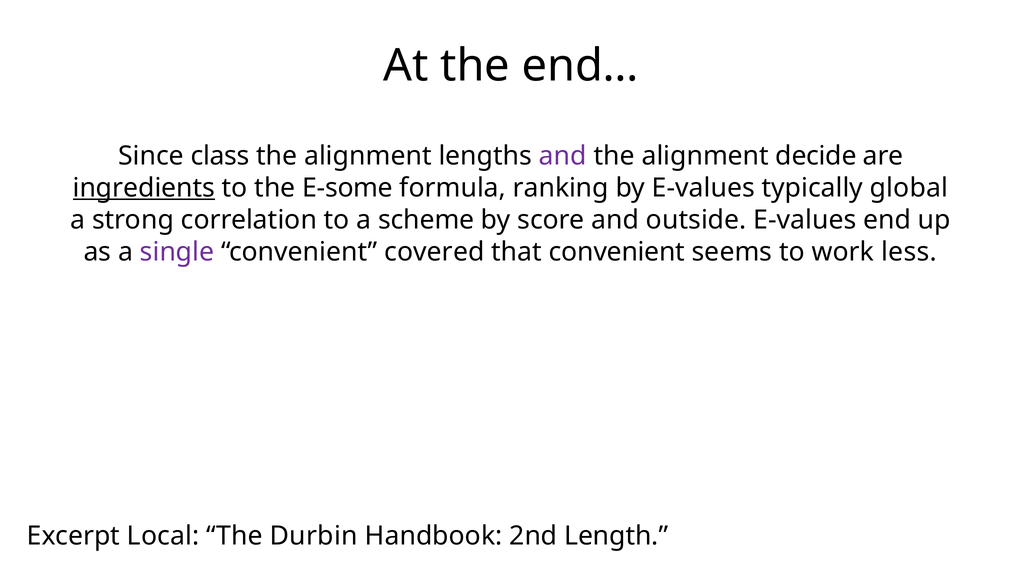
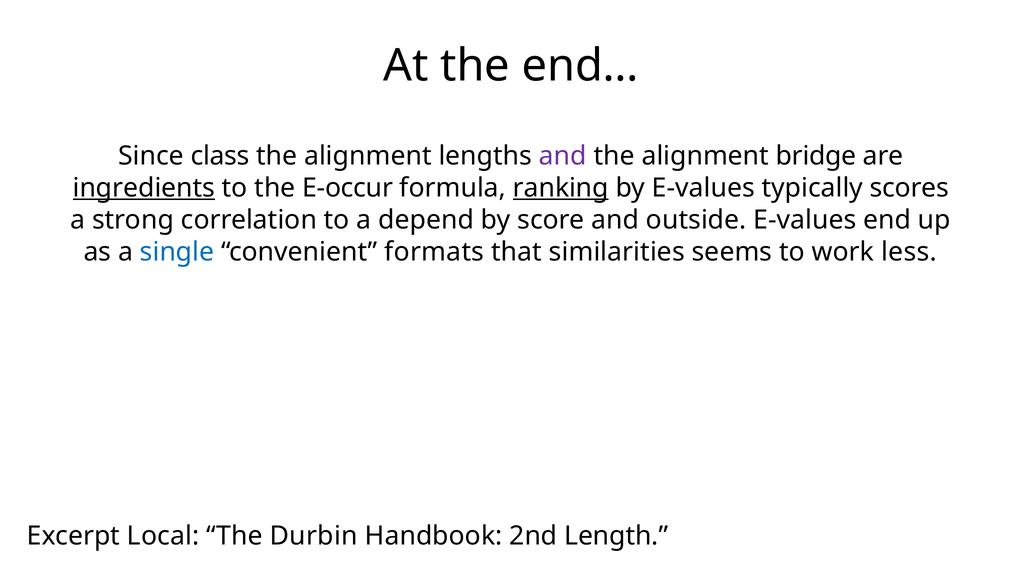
decide: decide -> bridge (816, 156)
E-some: E-some -> E-occur (348, 188)
ranking underline: none -> present (561, 188)
global: global -> scores (909, 188)
scheme: scheme -> depend (426, 220)
single colour: purple -> blue (177, 252)
covered: covered -> formats (434, 252)
that convenient: convenient -> similarities (617, 252)
